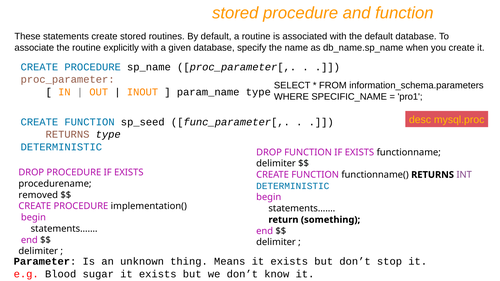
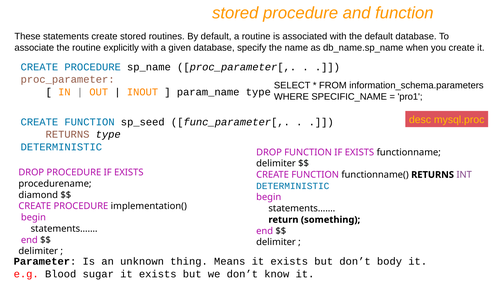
removed: removed -> diamond (38, 195)
stop: stop -> body (390, 262)
